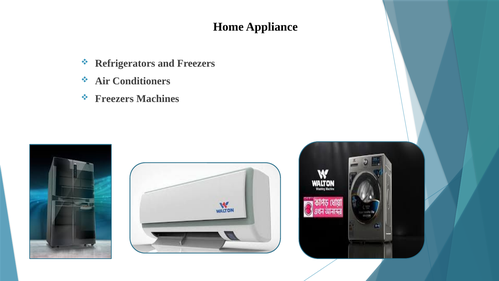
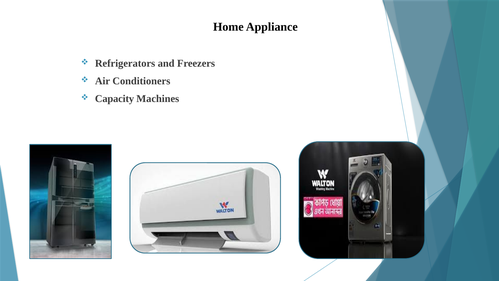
Freezers: Freezers -> Capacity (115, 99)
